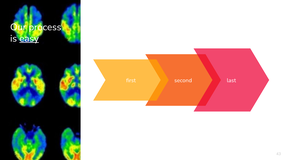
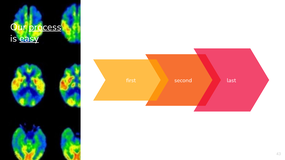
process underline: none -> present (45, 27)
